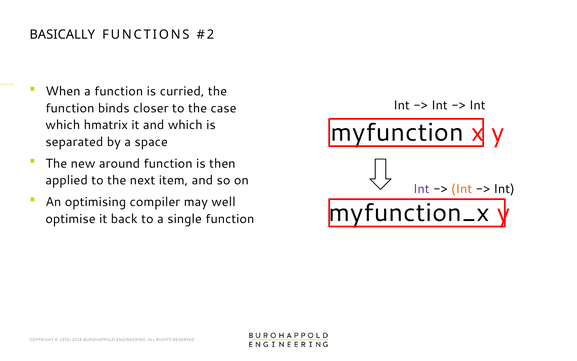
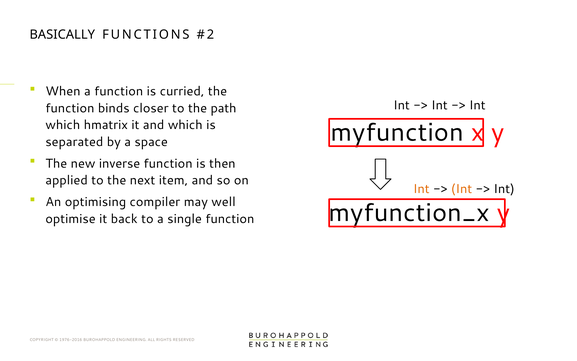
case: case -> path (224, 108)
around: around -> inverse (120, 163)
Int colour: purple -> orange (421, 189)
